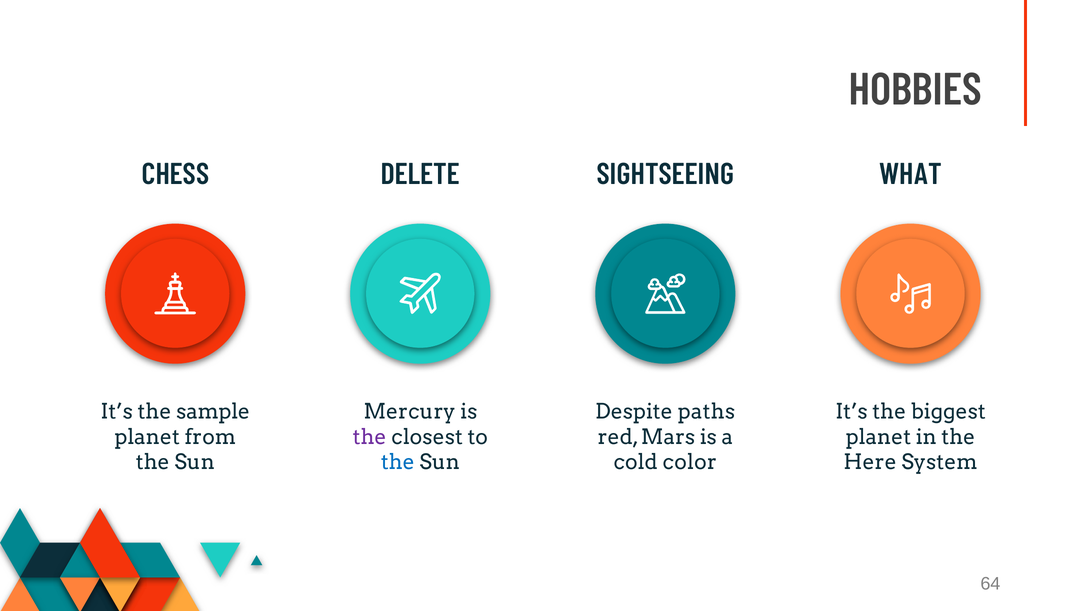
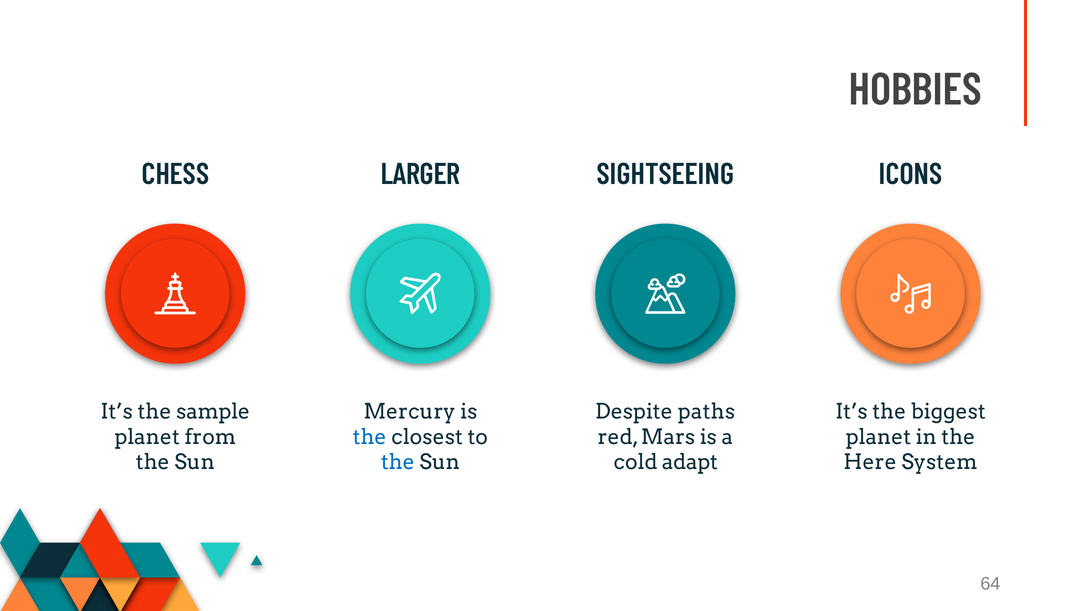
DELETE: DELETE -> LARGER (421, 174)
WHAT: WHAT -> ICONS (911, 174)
the colour: purple -> blue (370, 437)
color: color -> adapt (690, 462)
